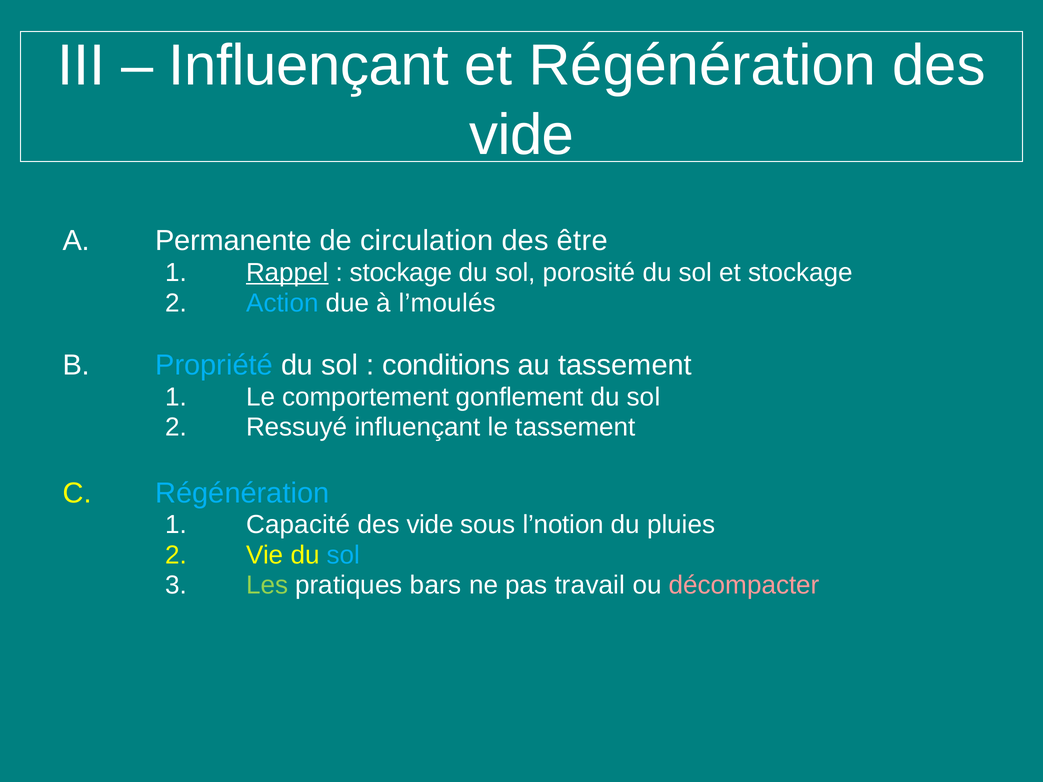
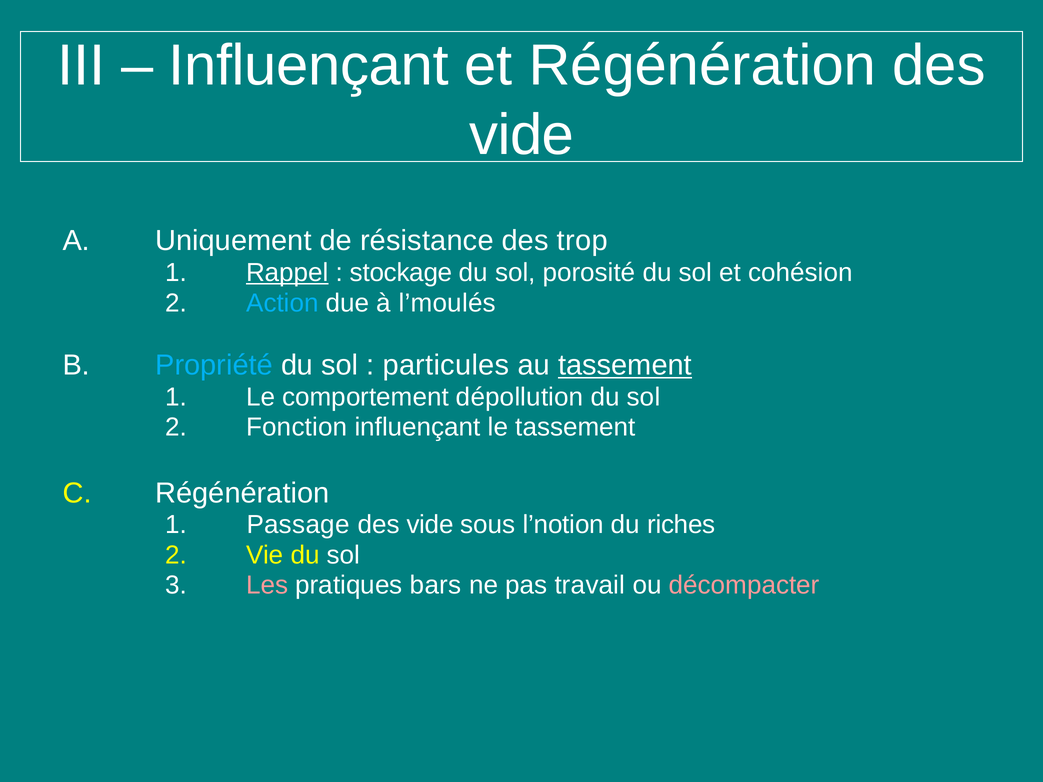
Permanente: Permanente -> Uniquement (233, 241)
circulation: circulation -> résistance (427, 241)
être: être -> trop (582, 241)
et stockage: stockage -> cohésion (801, 273)
conditions: conditions -> particules (446, 365)
tassement underline: none -> present (625, 365)
gonflement: gonflement -> dépollution (520, 397)
Ressuyé: Ressuyé -> Fonction (297, 427)
Régénération colour: light blue -> white (242, 493)
Capacité: Capacité -> Passage (298, 525)
pluies: pluies -> riches (681, 525)
sol colour: light blue -> white (343, 555)
Les colour: light green -> pink (267, 585)
